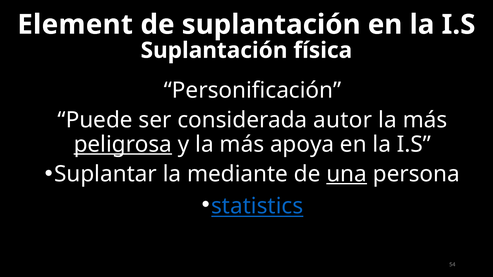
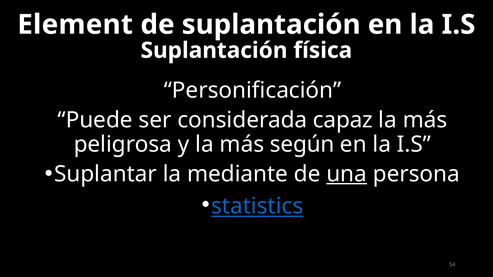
autor: autor -> capaz (343, 120)
peligrosa underline: present -> none (123, 145)
apoya: apoya -> según (302, 145)
